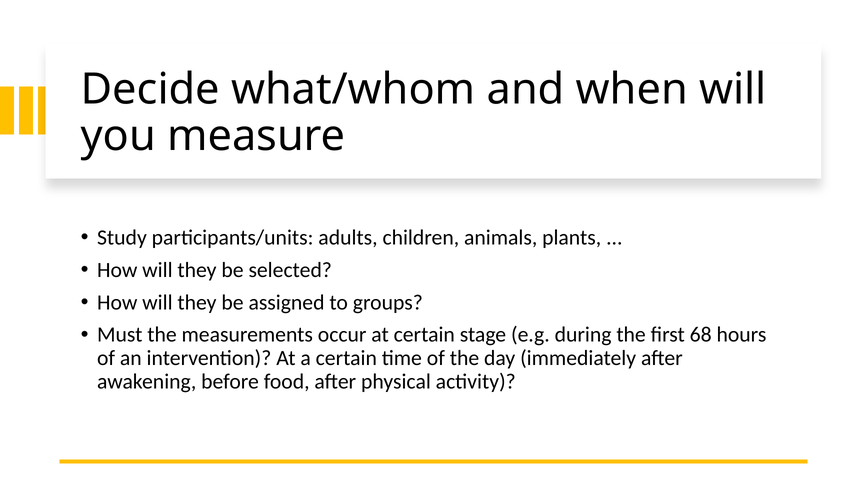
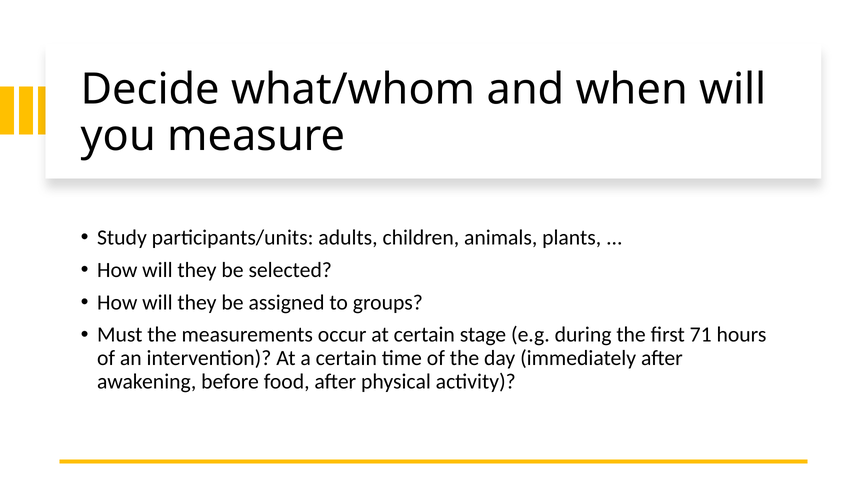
68: 68 -> 71 (701, 335)
